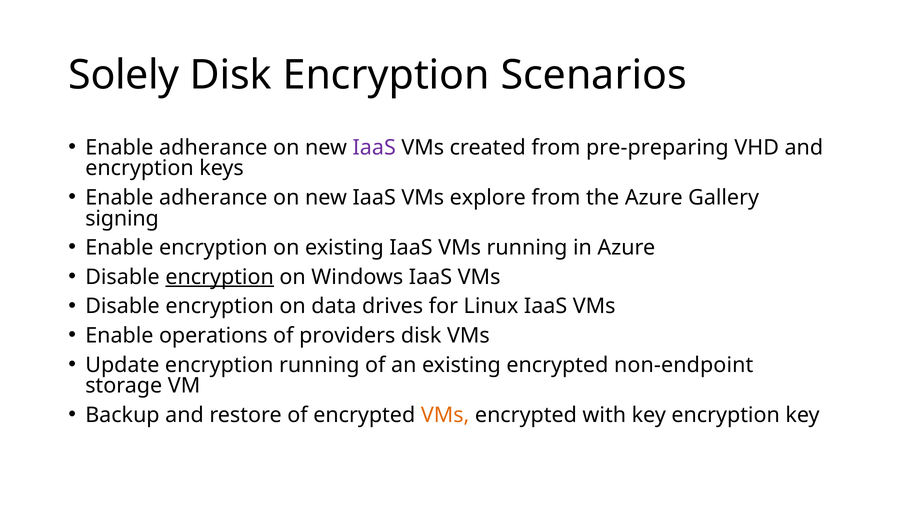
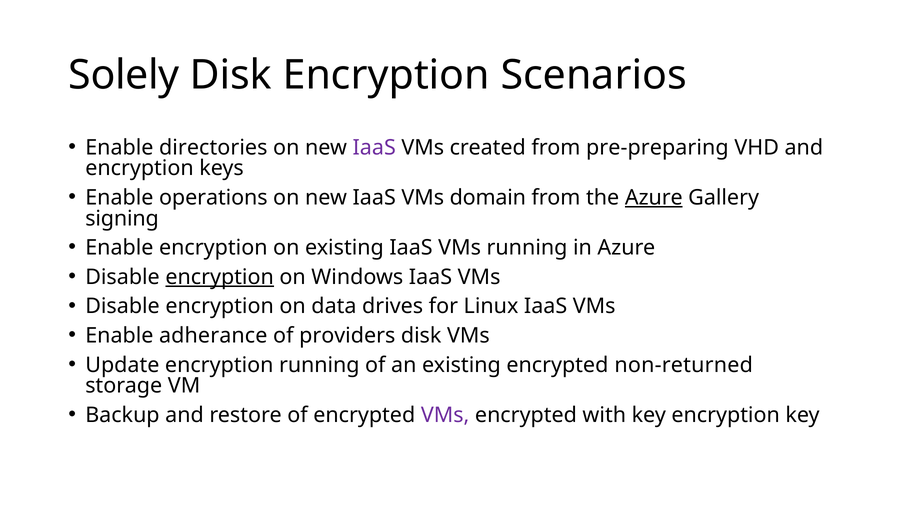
adherance: adherance -> directories (213, 147)
adherance: adherance -> operations (213, 198)
explore: explore -> domain (488, 198)
Azure underline: none -> present (654, 198)
operations: operations -> adherance (213, 336)
non-endpoint: non-endpoint -> non-returned (684, 365)
VMs colour: orange -> purple (445, 415)
